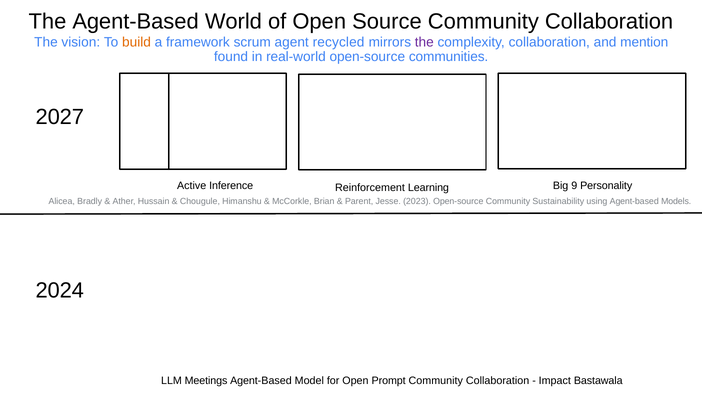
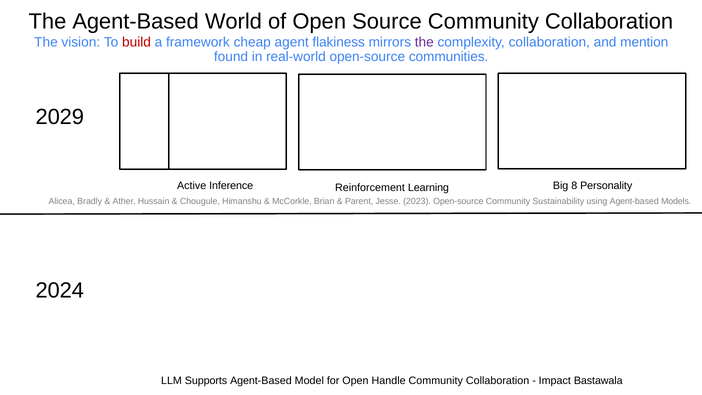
build colour: orange -> red (136, 42)
scrum: scrum -> cheap (252, 42)
recycled: recycled -> flakiness (339, 42)
2027: 2027 -> 2029 (60, 117)
9: 9 -> 8 (574, 186)
Meetings: Meetings -> Supports (206, 381)
Prompt: Prompt -> Handle (389, 381)
